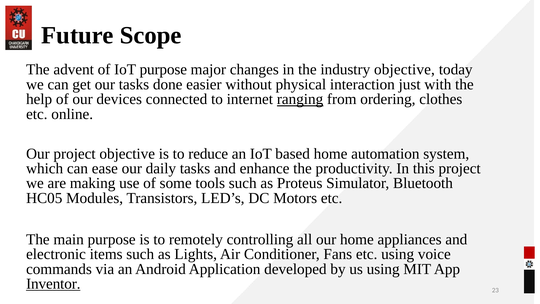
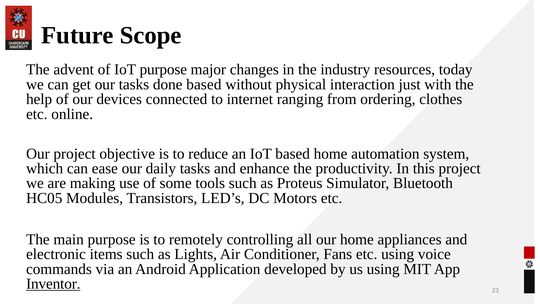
industry objective: objective -> resources (405, 70)
done easier: easier -> based (204, 84)
ranging underline: present -> none (300, 99)
